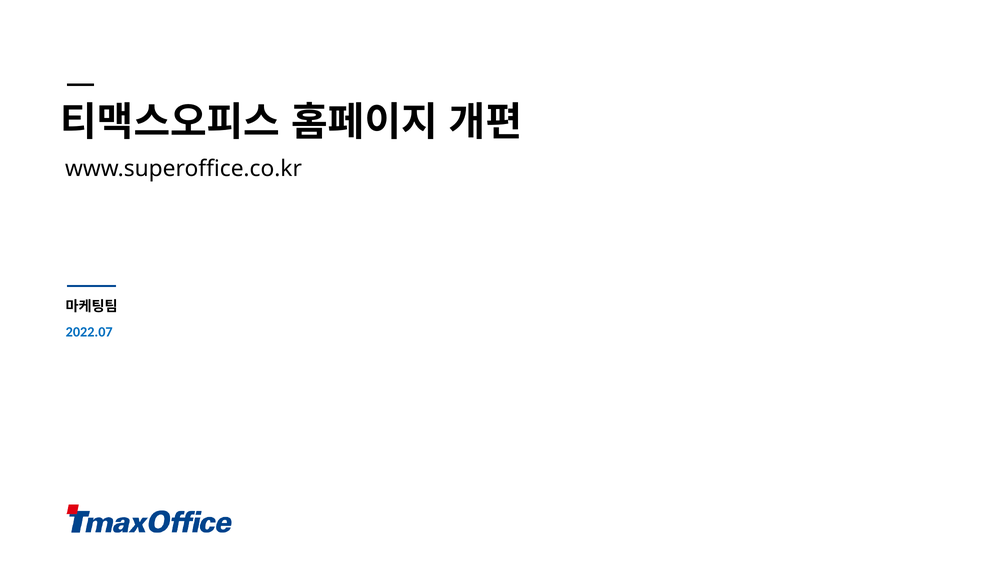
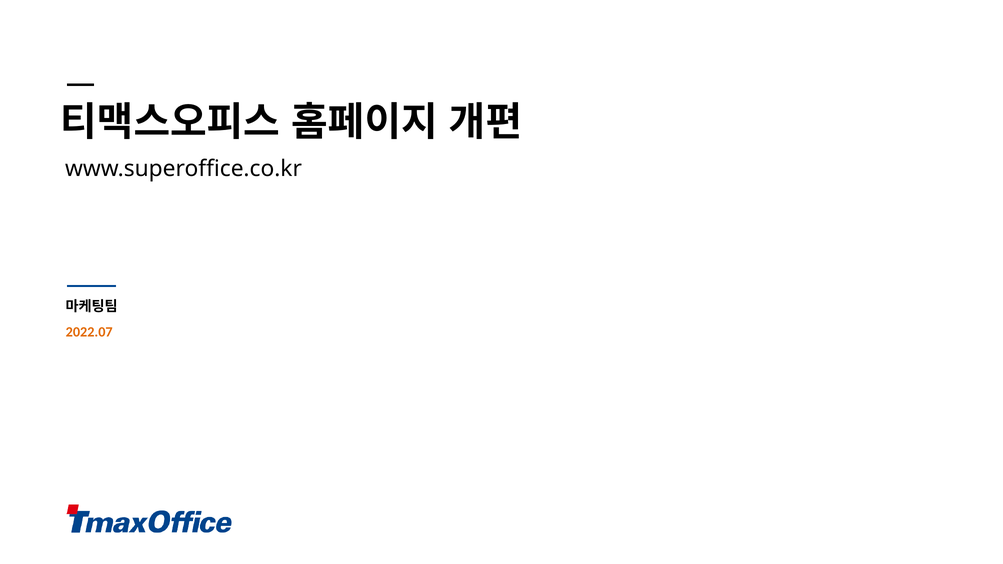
2022.07 colour: blue -> orange (89, 332)
